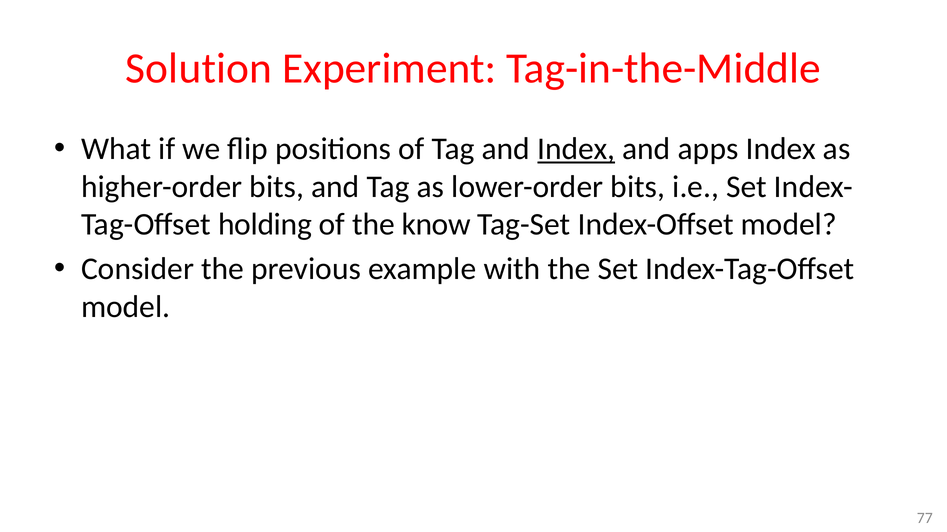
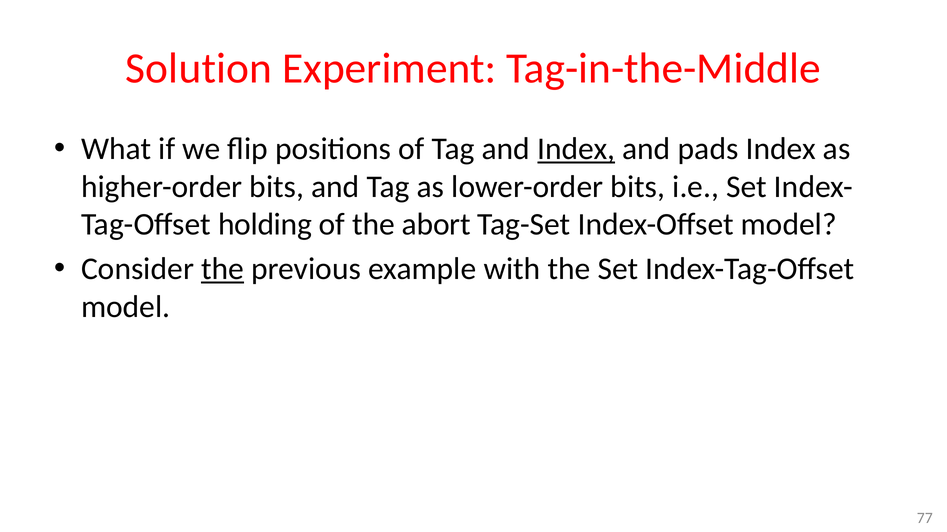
apps: apps -> pads (708, 149)
know: know -> abort (436, 225)
the underline: none -> present (223, 269)
